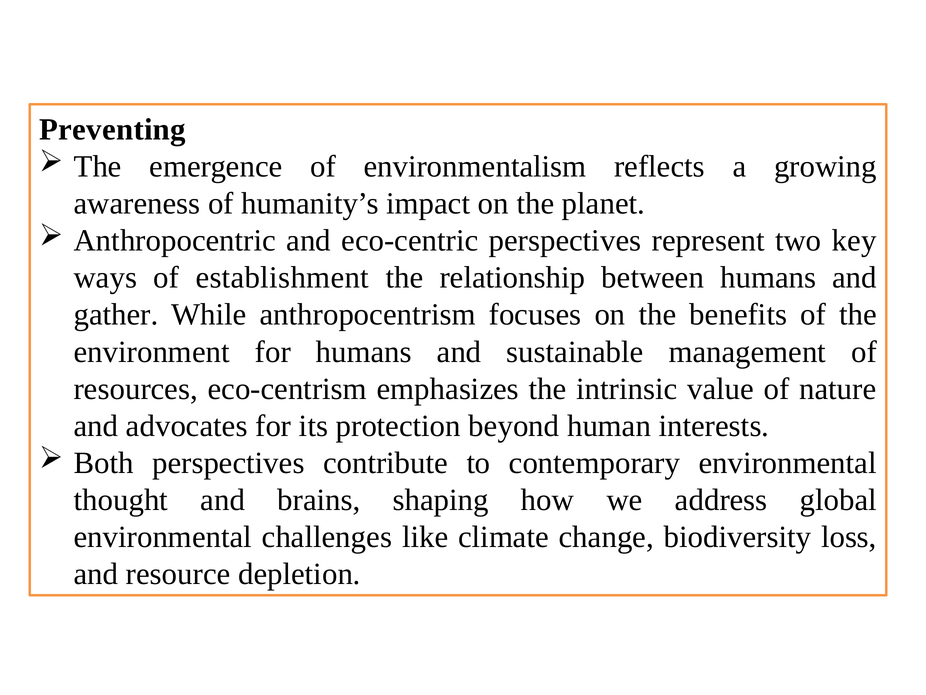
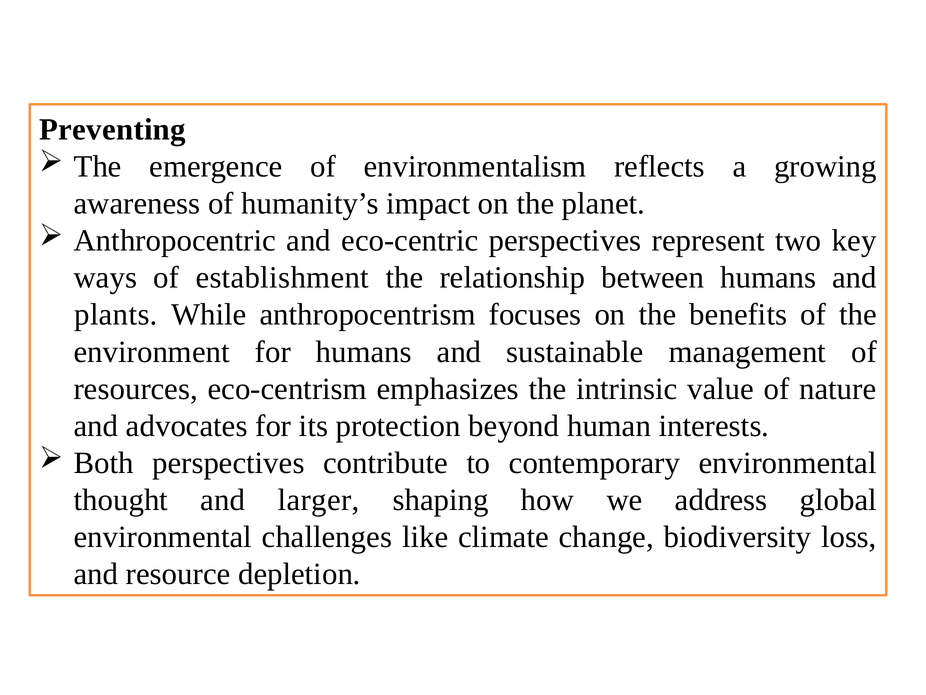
gather: gather -> plants (116, 315)
brains: brains -> larger (319, 500)
